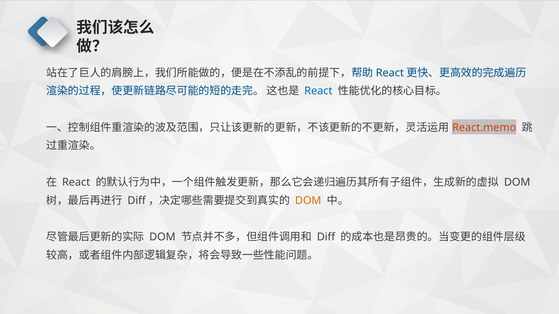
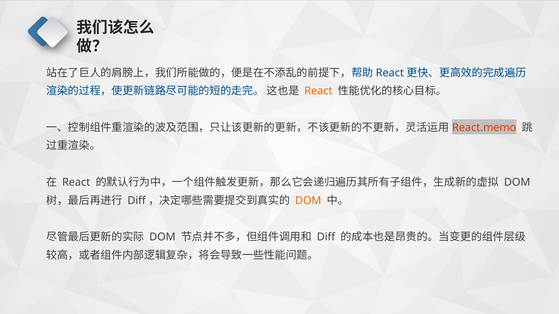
React colour: blue -> orange (318, 91)
